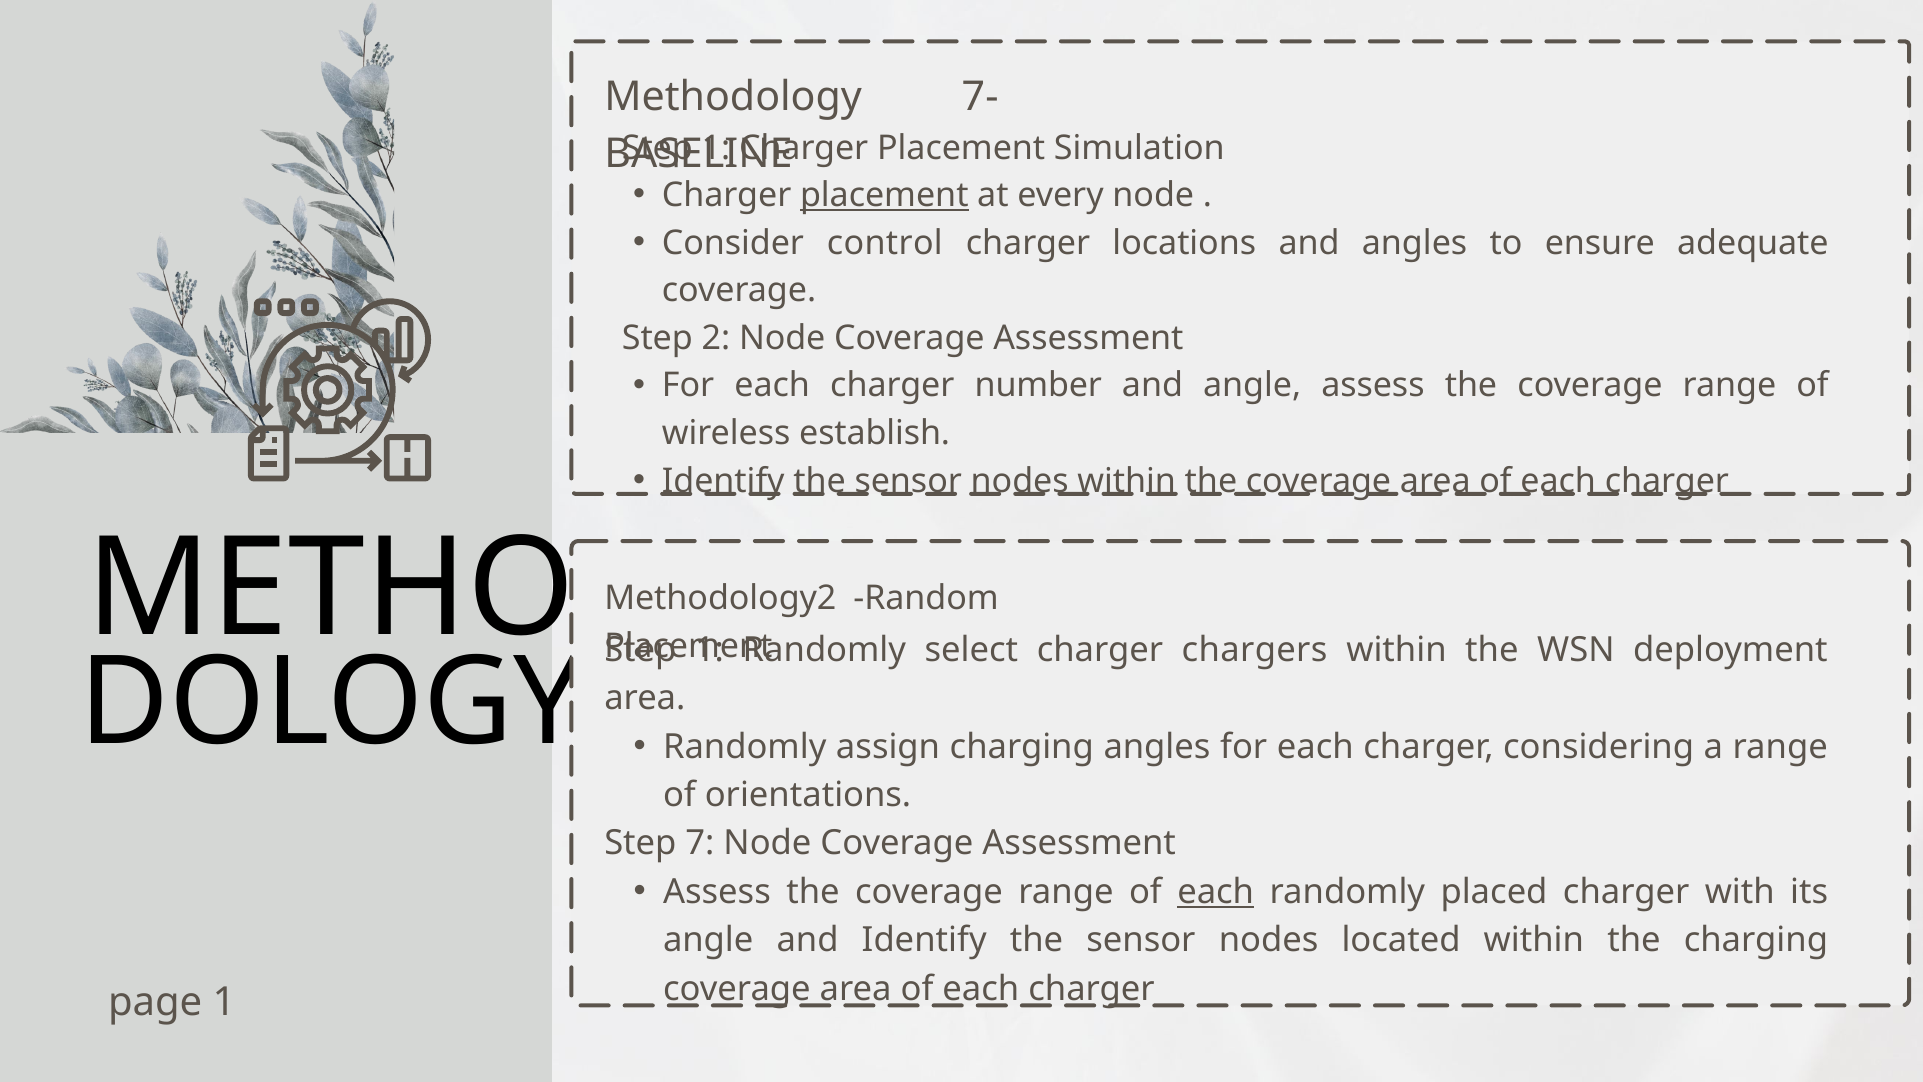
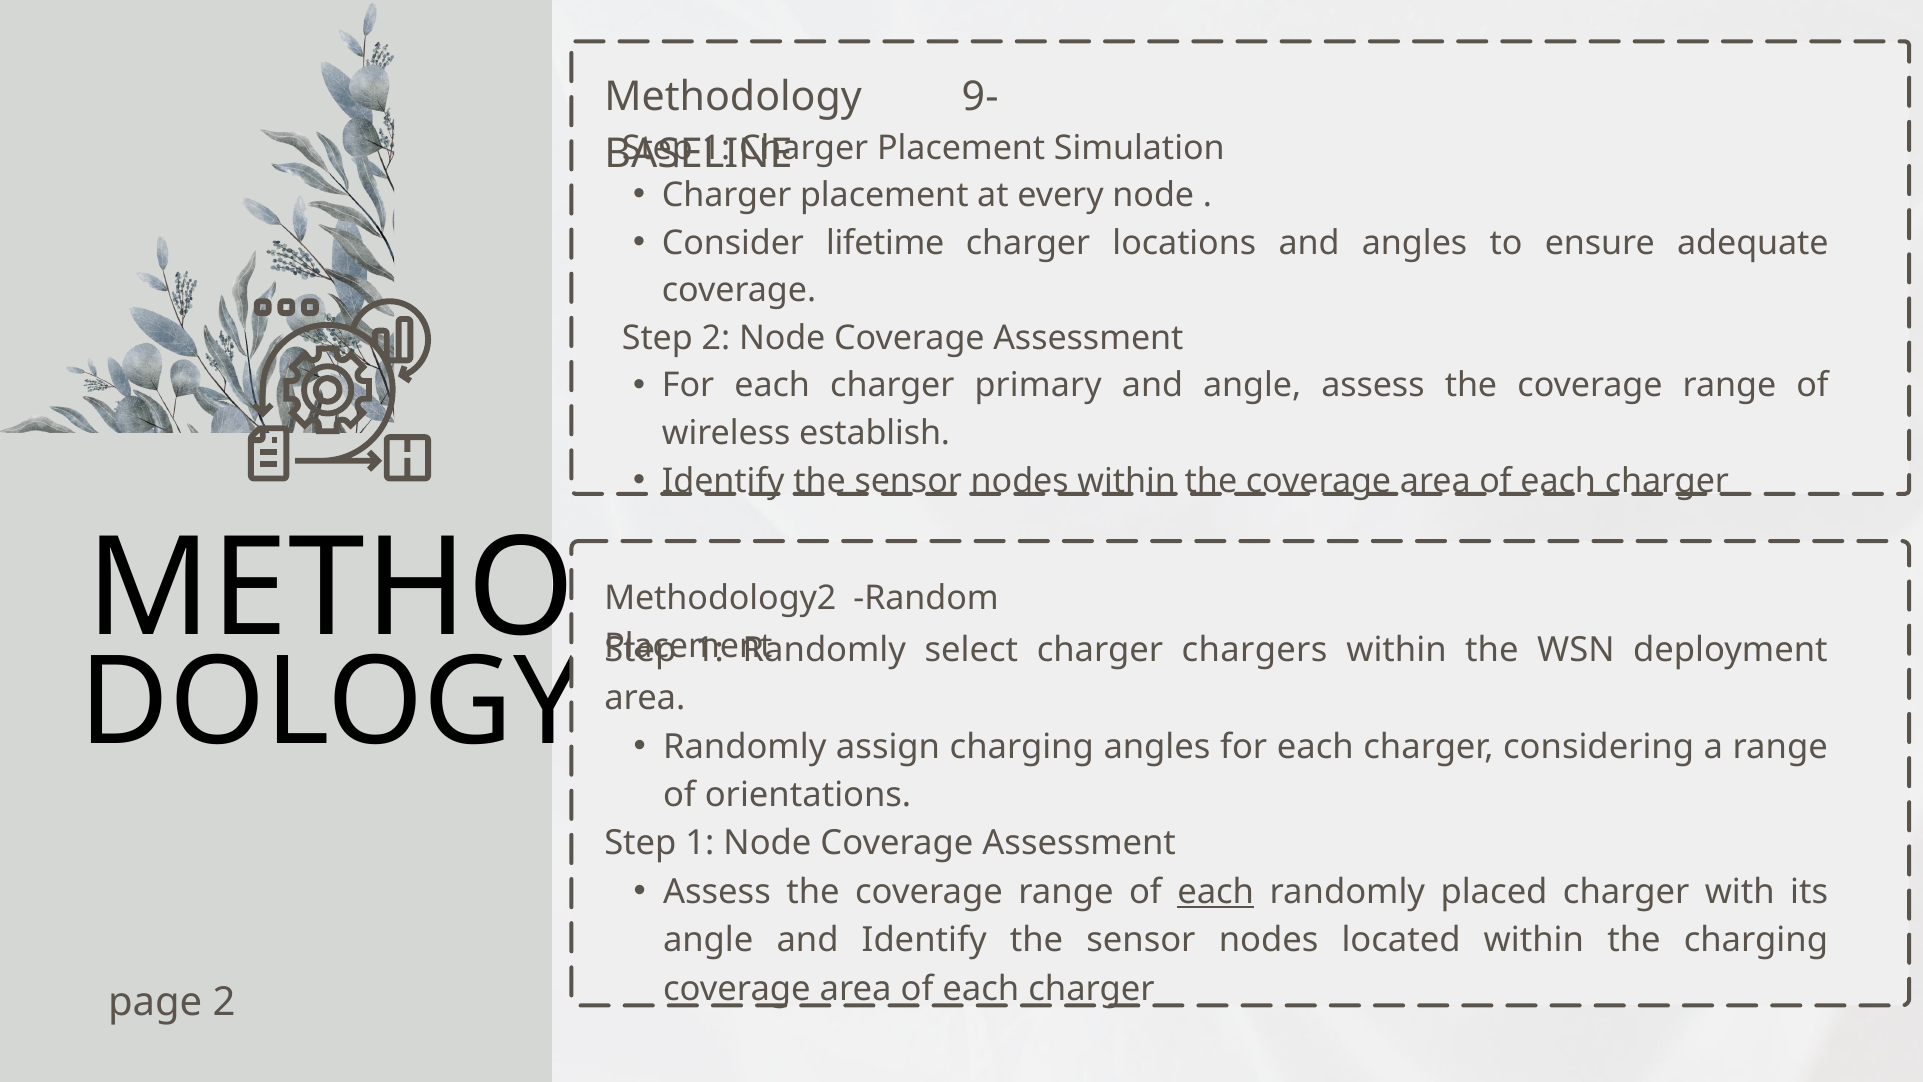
7-: 7- -> 9- (980, 97)
placement underline: present -> none (884, 195)
control: control -> lifetime (885, 243)
number: number -> primary (1038, 386)
7: 7 -> 1 (700, 843)
page 1: 1 -> 2 (224, 1002)
